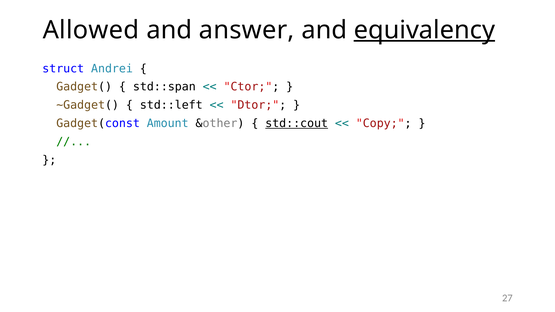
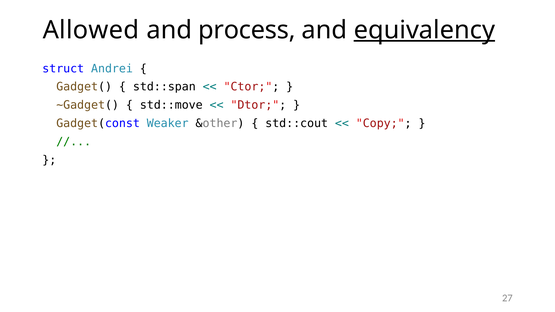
answer: answer -> process (247, 30)
std::left: std::left -> std::move (171, 105)
Amount: Amount -> Weaker (168, 123)
std::cout underline: present -> none (297, 123)
